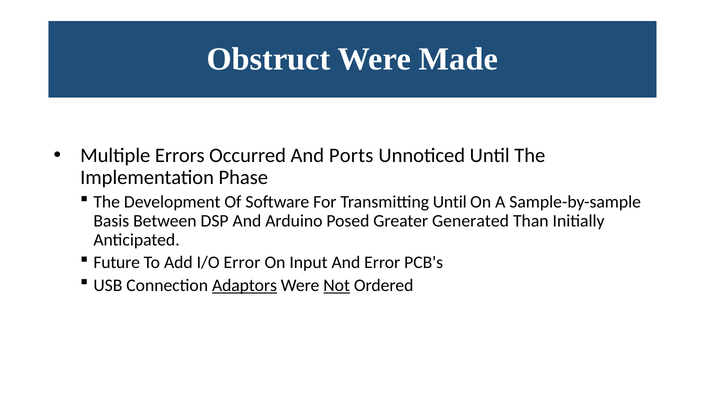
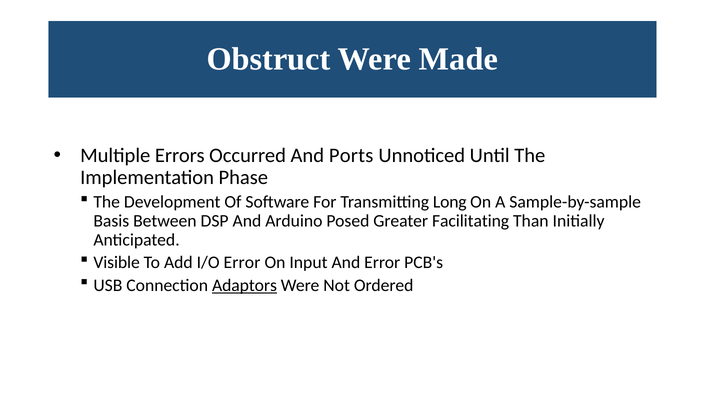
Transmitting Until: Until -> Long (450, 202)
Generated: Generated -> Facilitating (471, 221)
Future: Future -> Visible (117, 263)
Not underline: present -> none (337, 286)
